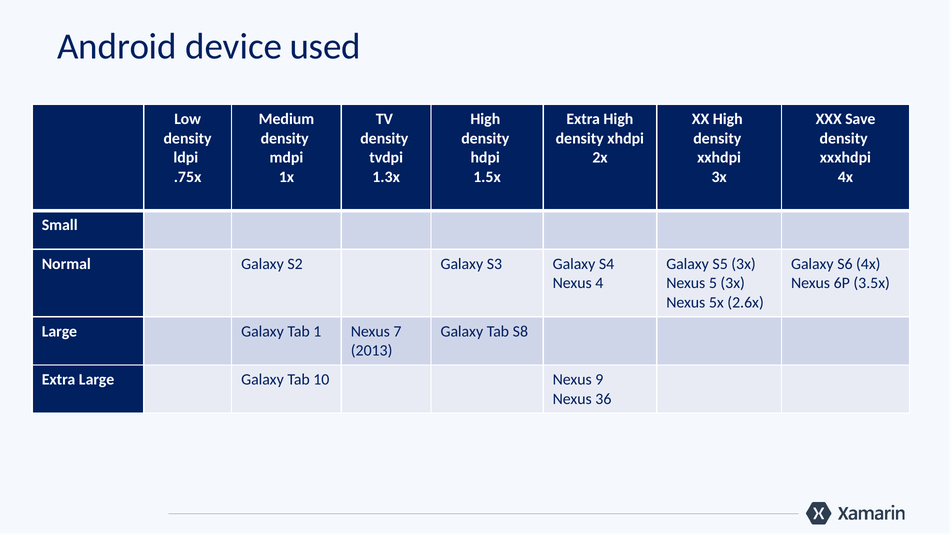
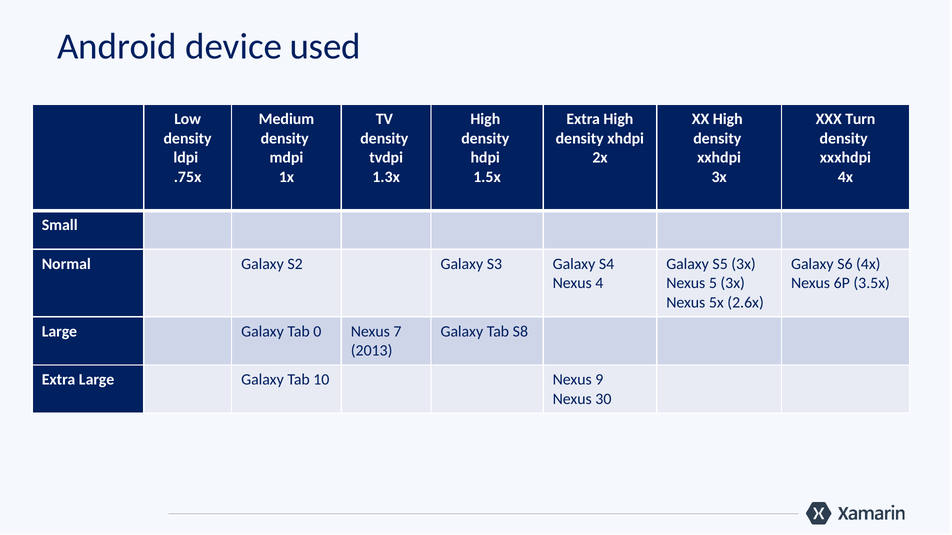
Save: Save -> Turn (860, 119)
1: 1 -> 0 (317, 332)
36: 36 -> 30 (603, 399)
